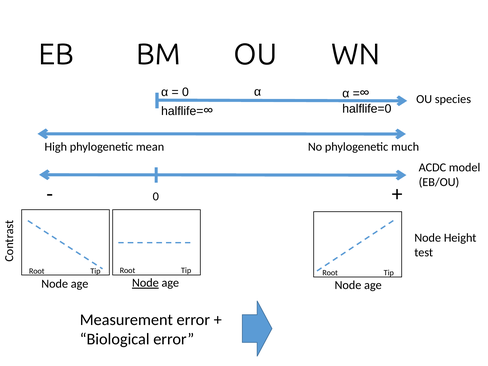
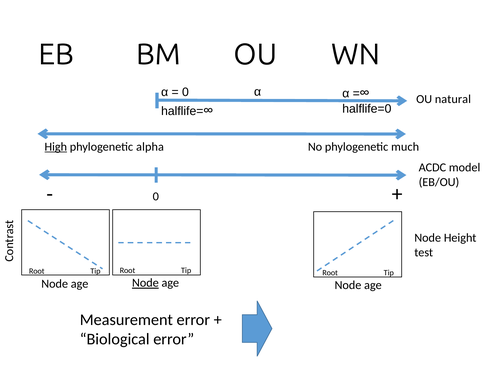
species: species -> natural (453, 99)
High underline: none -> present (56, 147)
mean: mean -> alpha (150, 147)
